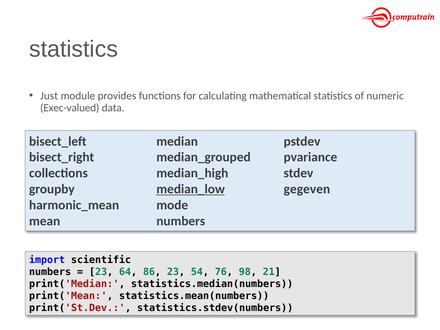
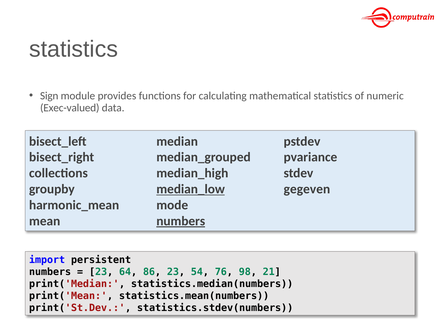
Just: Just -> Sign (49, 96)
numbers underline: none -> present (181, 221)
scientific: scientific -> persistent (101, 260)
